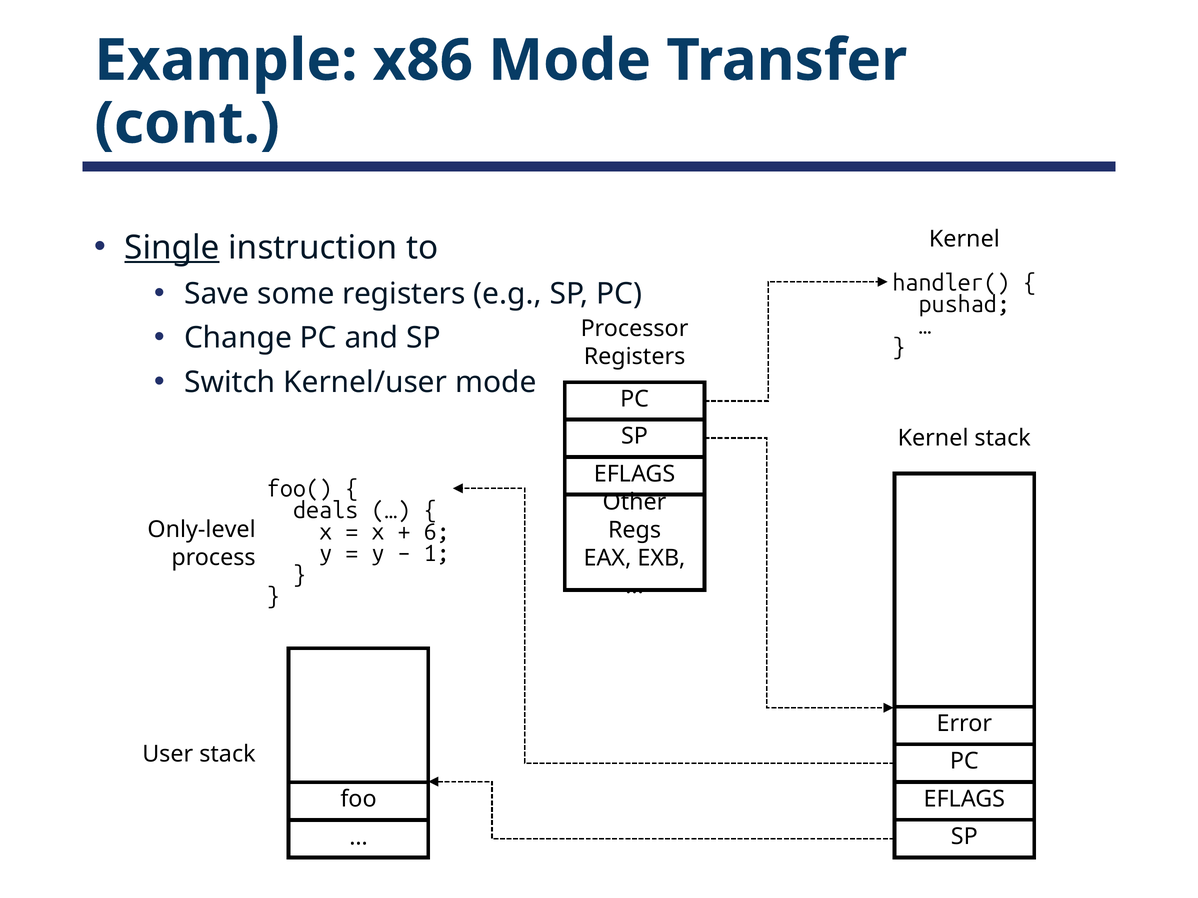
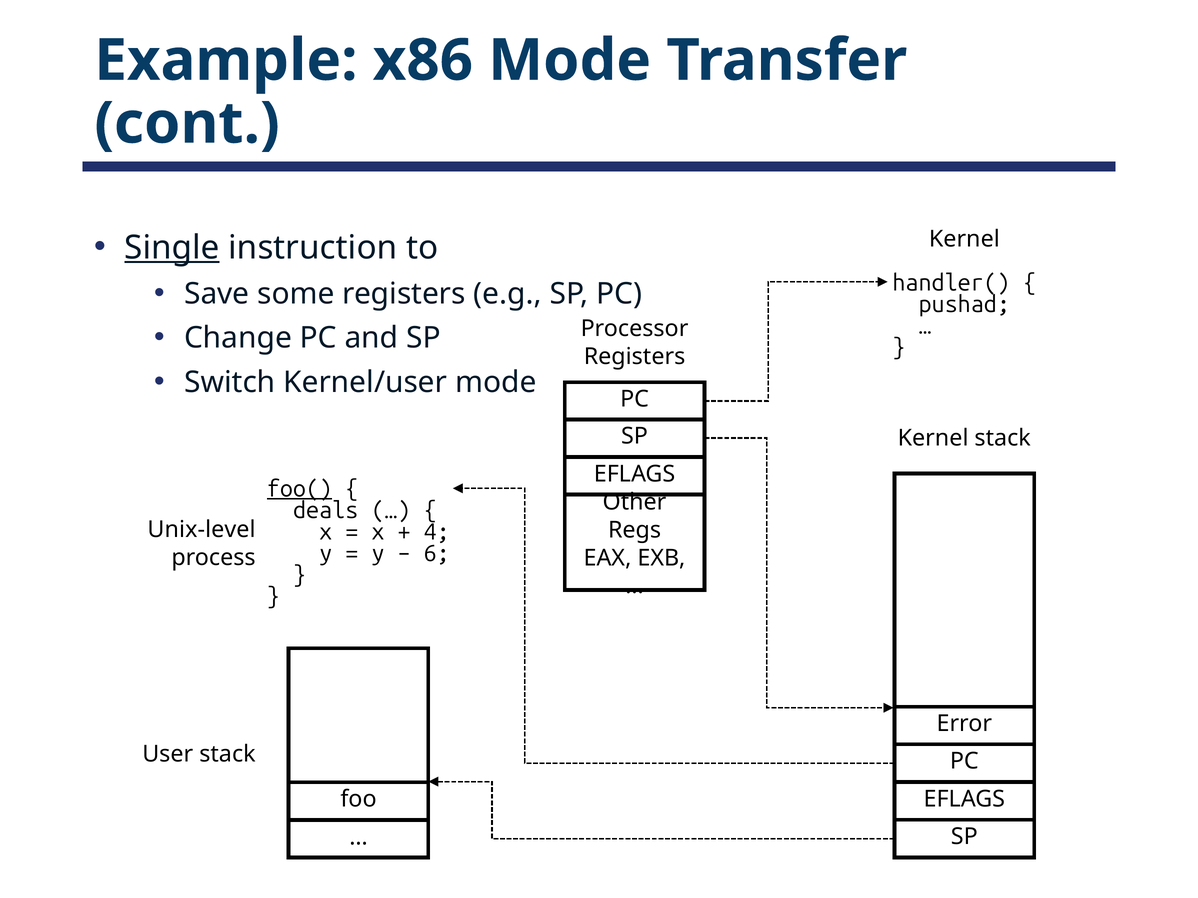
foo( underline: none -> present (300, 489)
6: 6 -> 4 (437, 532)
Only-level: Only-level -> Unix-level (202, 530)
1: 1 -> 6 (437, 554)
